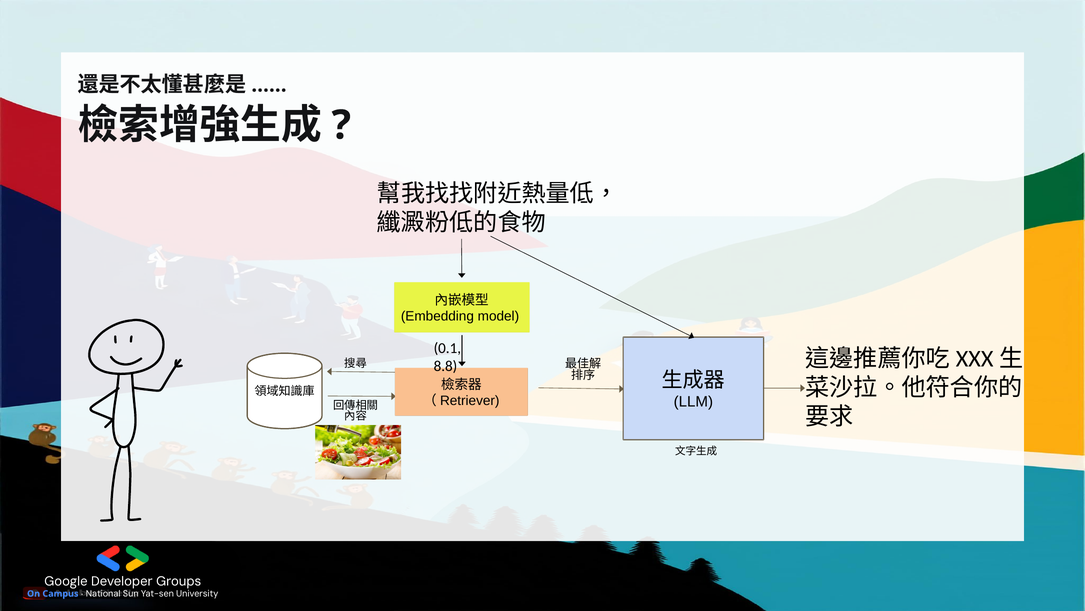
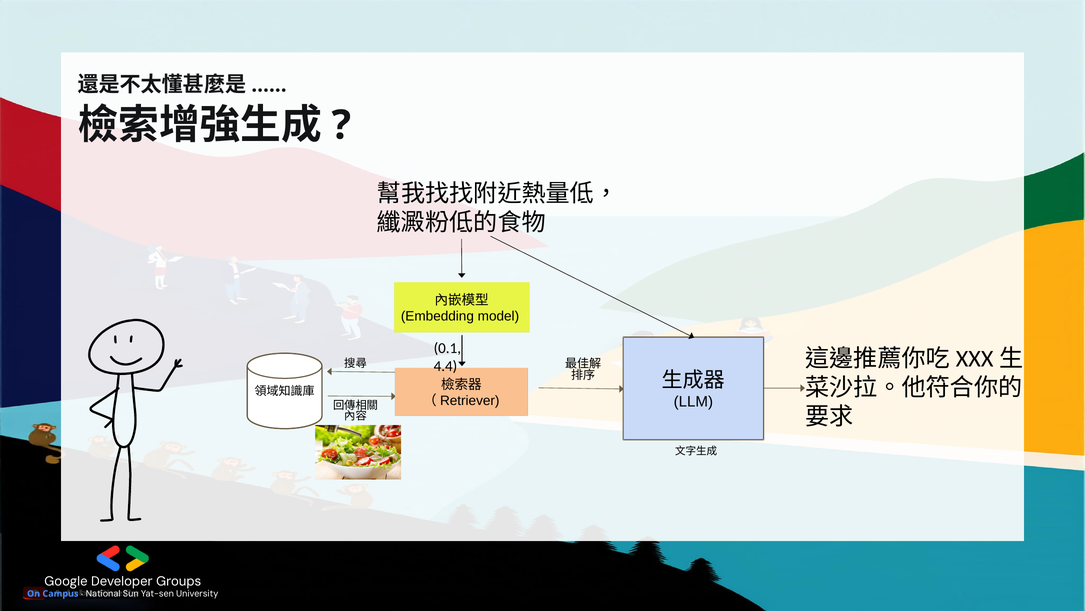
8.8: 8.8 -> 4.4 (445, 366)
